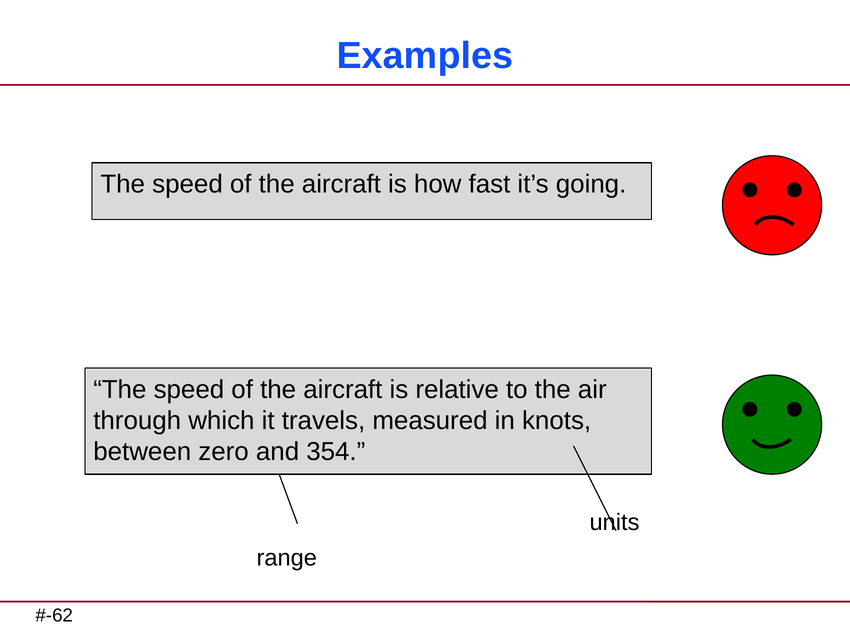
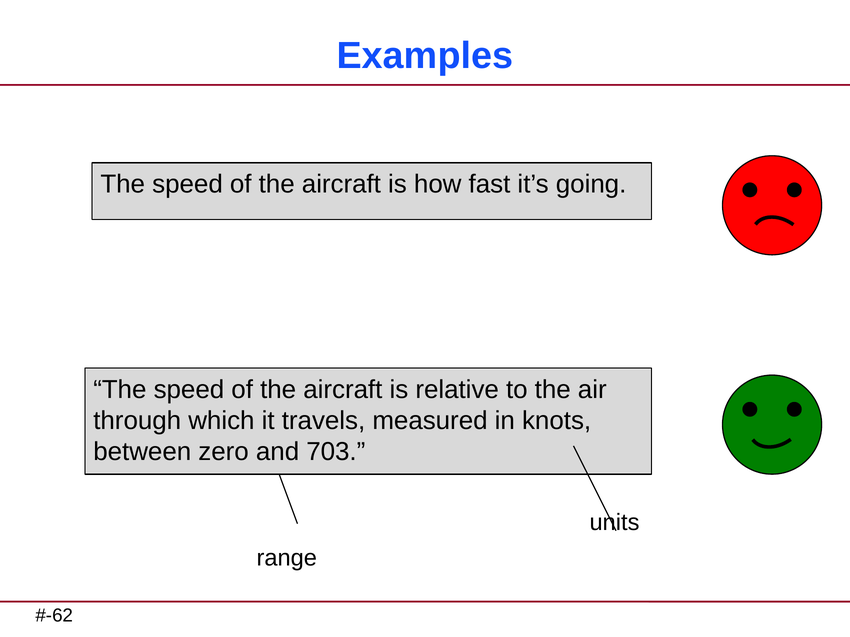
354: 354 -> 703 (336, 452)
